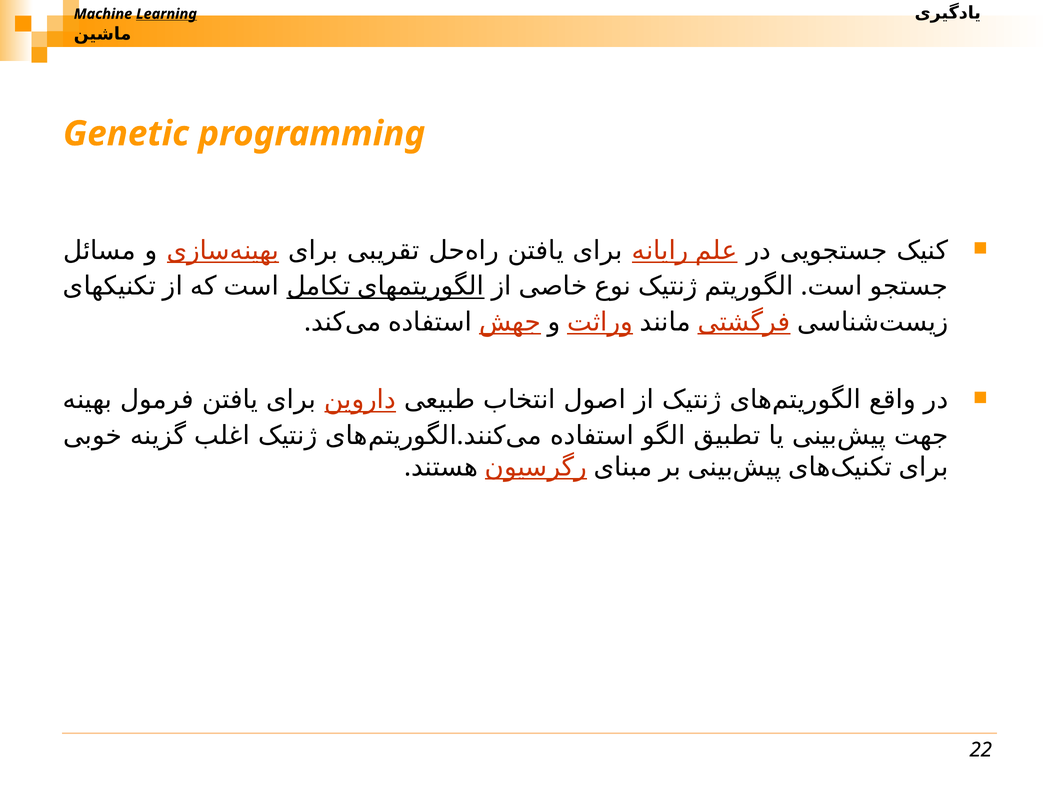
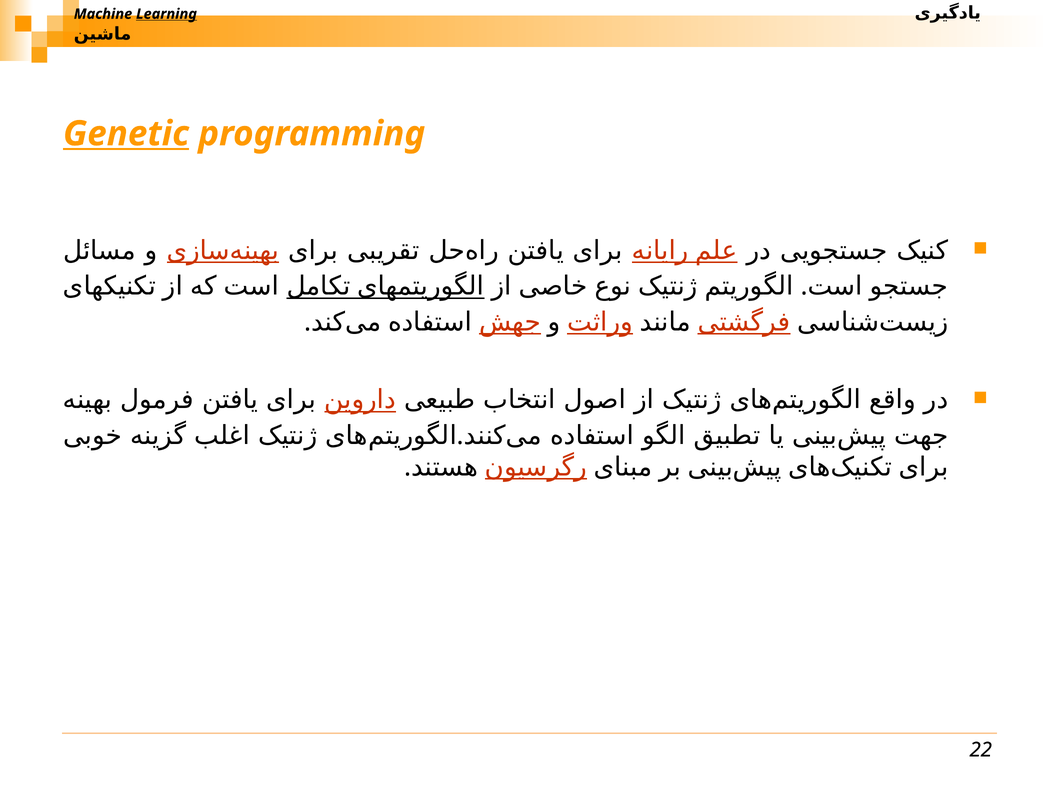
Genetic underline: none -> present (126, 134)
